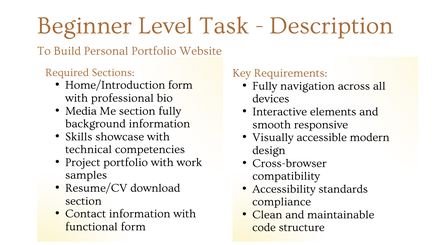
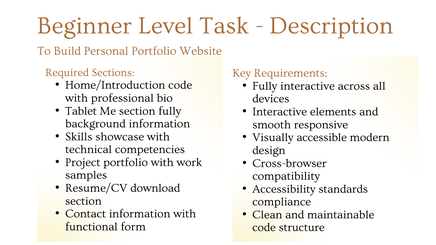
Home/Introduction form: form -> code (180, 85)
Fully navigation: navigation -> interactive (308, 86)
Media: Media -> Tablet (81, 111)
